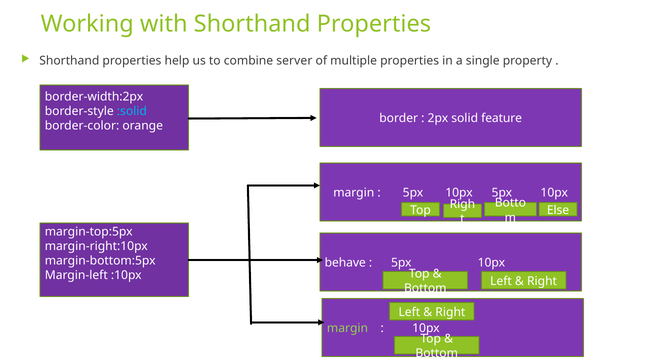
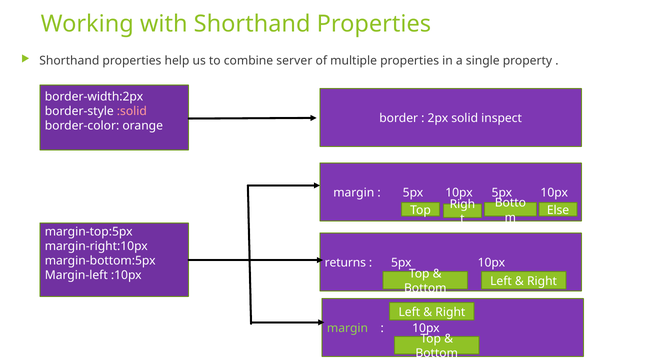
:solid colour: light blue -> pink (132, 111)
feature: feature -> inspect (502, 118)
behave: behave -> returns (345, 262)
